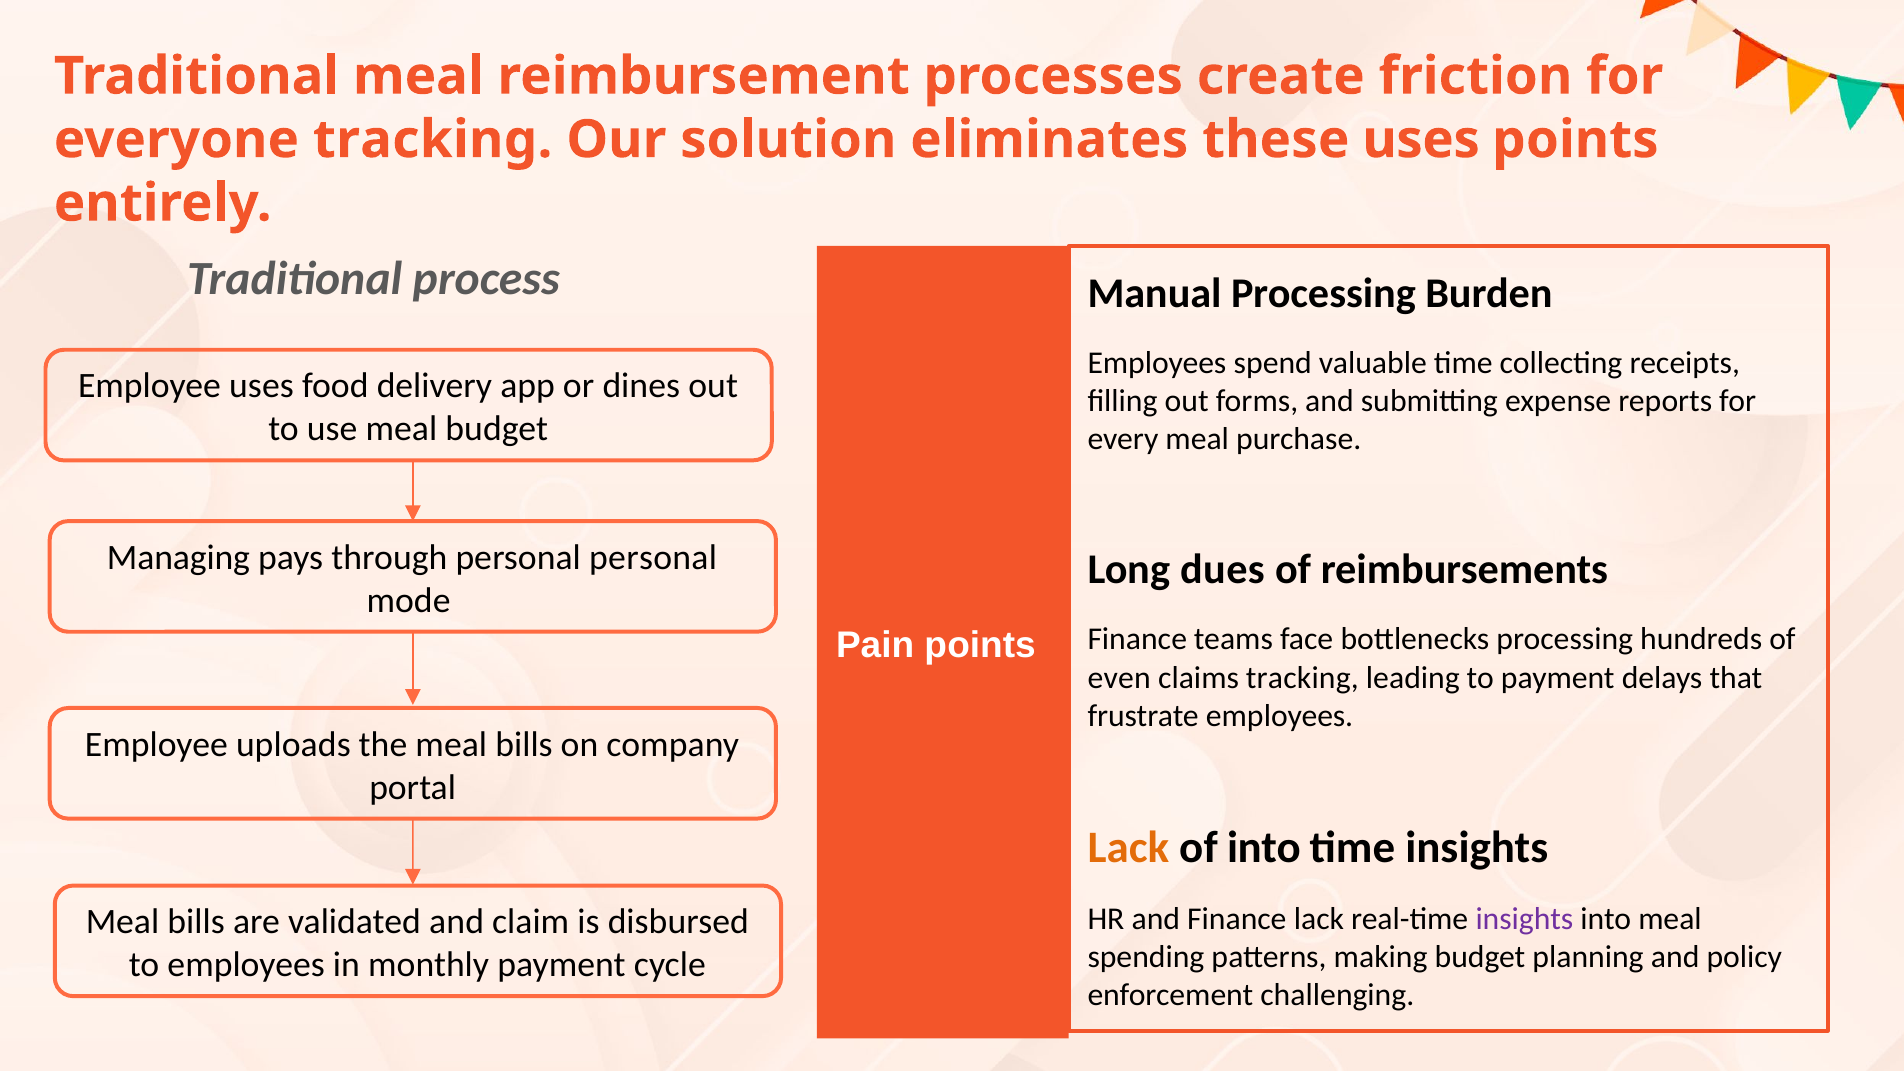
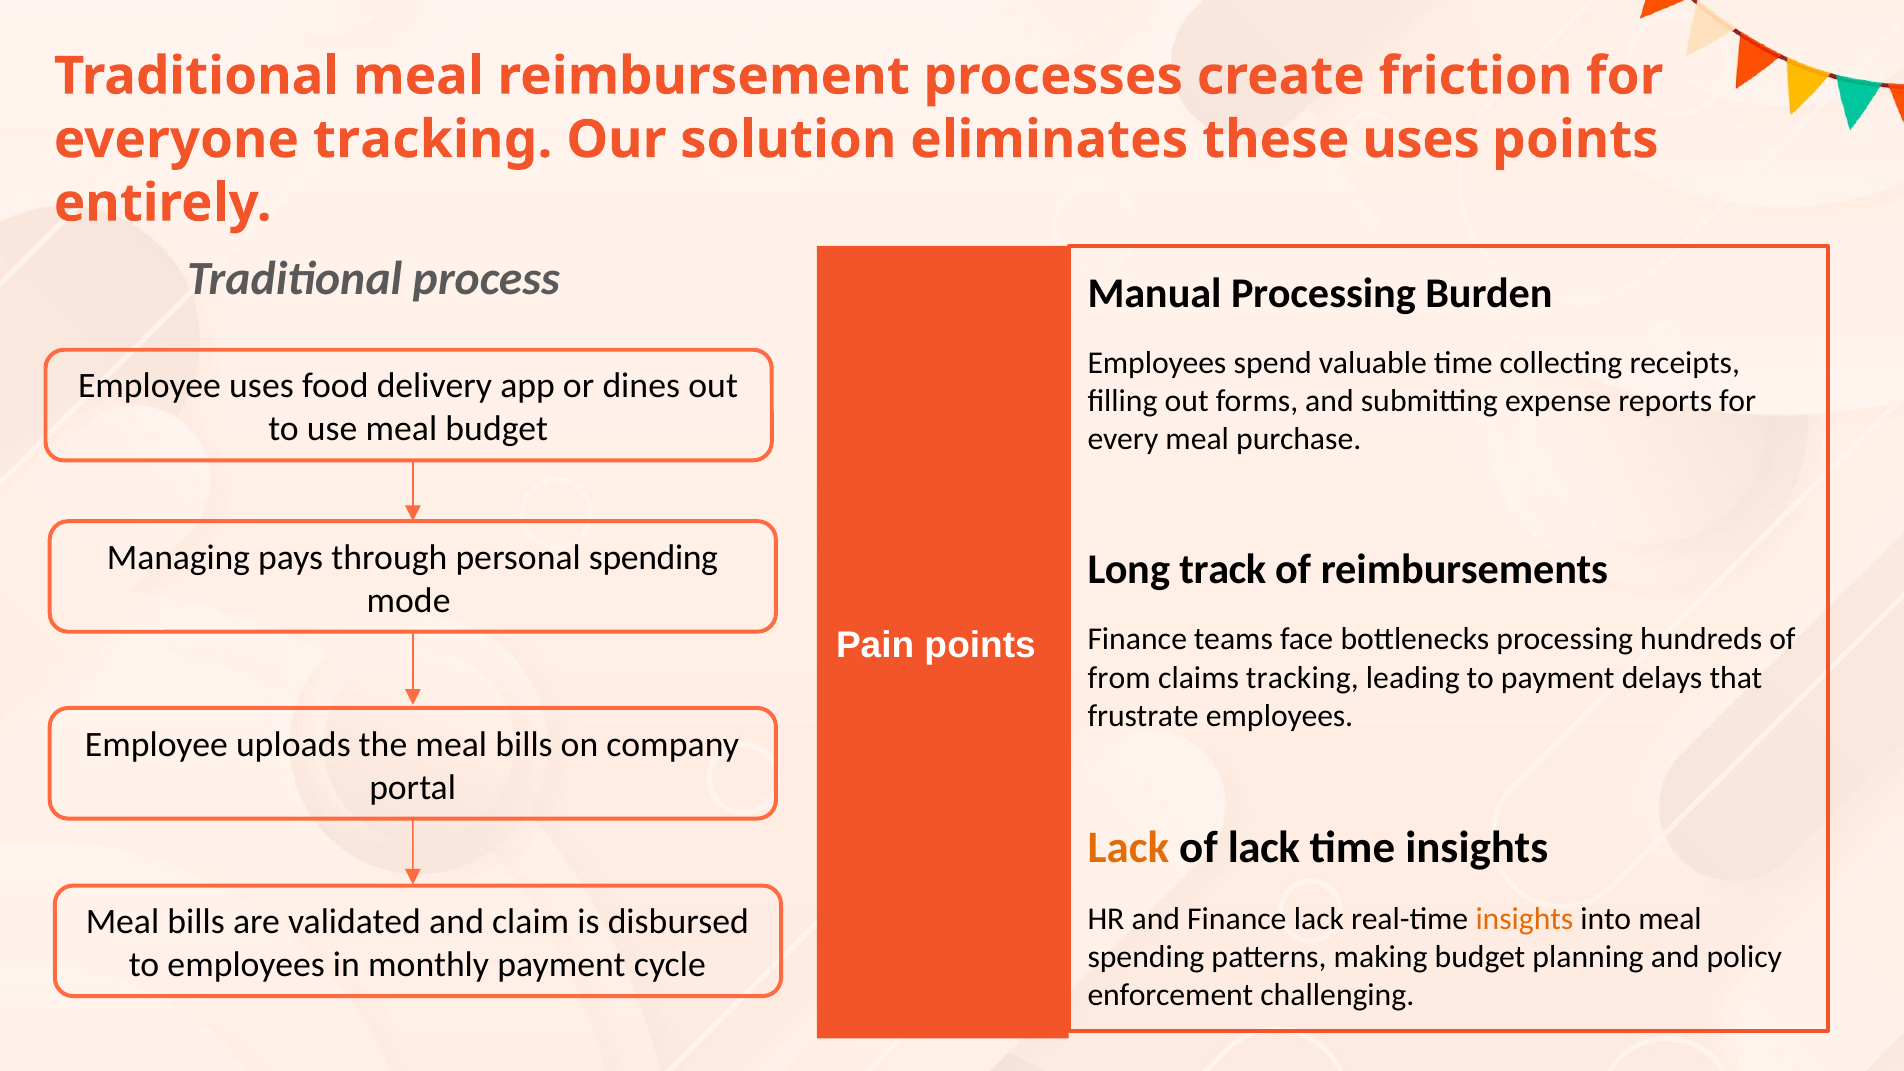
personal personal: personal -> spending (653, 557)
dues: dues -> track (1223, 569)
even: even -> from (1119, 678)
of into: into -> lack (1264, 847)
insights colour: purple -> orange (1524, 919)
